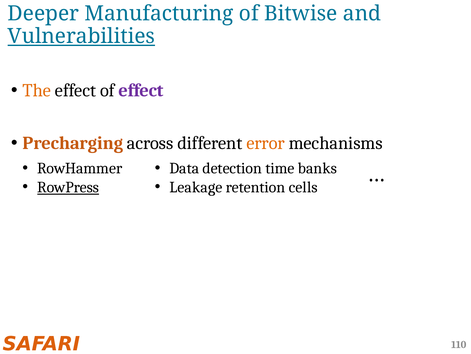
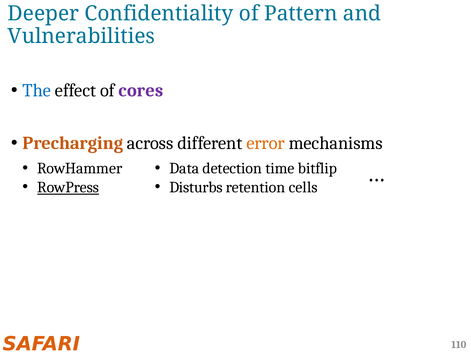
Manufacturing: Manufacturing -> Confidentiality (159, 14)
Bitwise: Bitwise -> Pattern (301, 14)
Vulnerabilities underline: present -> none (81, 36)
The colour: orange -> blue (37, 90)
of effect: effect -> cores (141, 90)
banks: banks -> bitflip (317, 168)
Leakage: Leakage -> Disturbs (196, 187)
